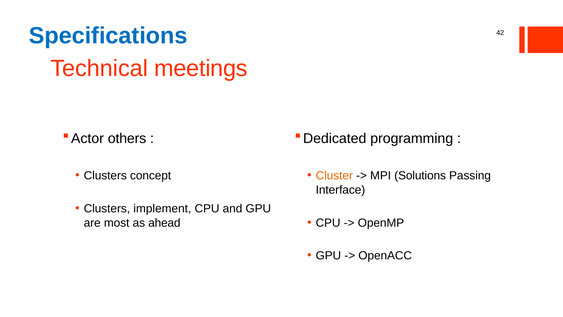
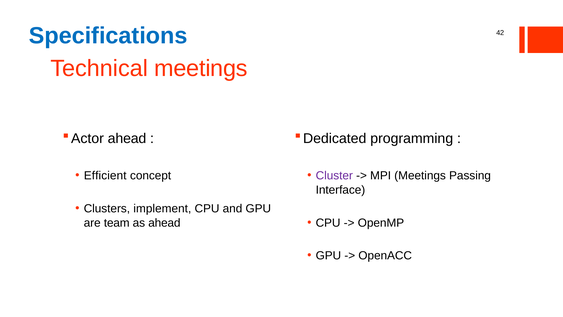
others: others -> ahead (127, 138)
Clusters: Clusters -> Efficient (105, 176)
Cluster colour: orange -> purple (334, 176)
MPI Solutions: Solutions -> Meetings (420, 176)
most: most -> team (117, 223)
